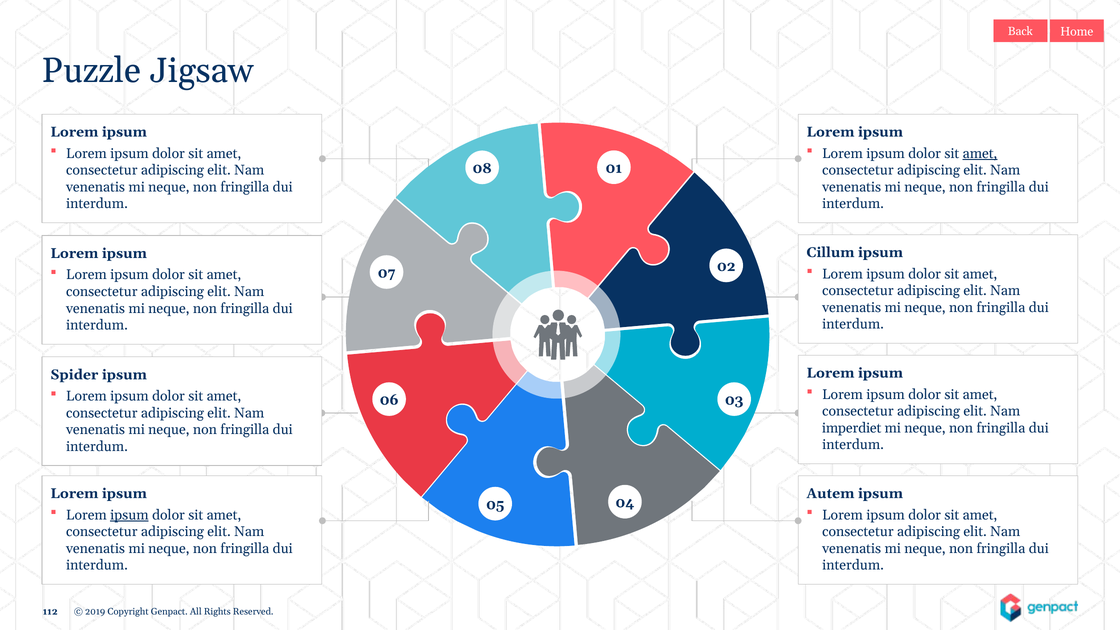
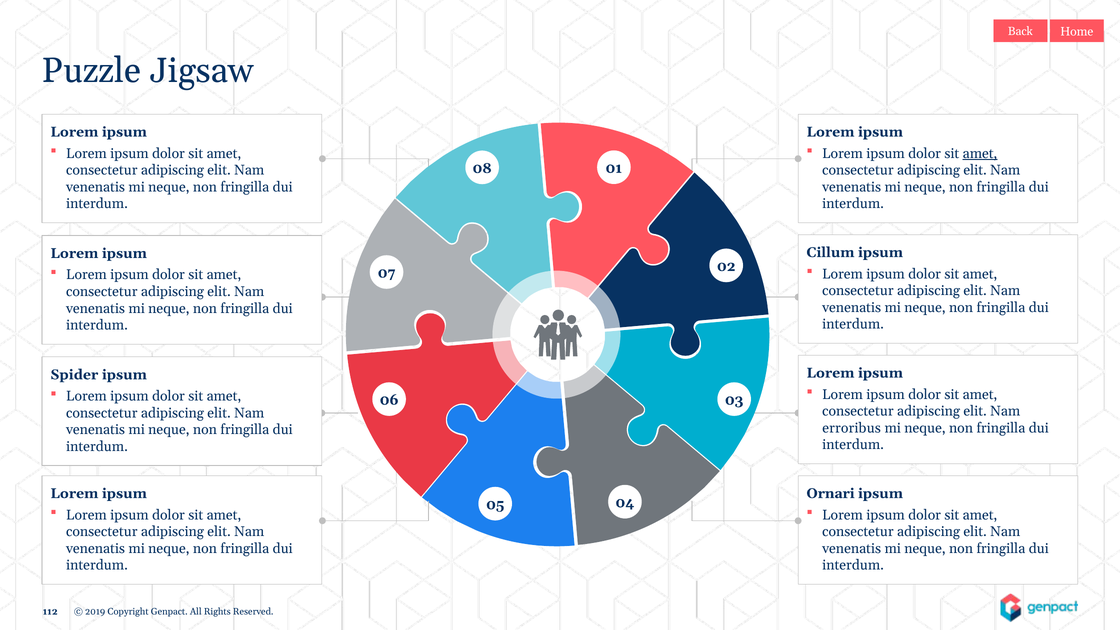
imperdiet: imperdiet -> erroribus (852, 428)
Autem: Autem -> Ornari (830, 493)
ipsum underline: present -> none (129, 515)
